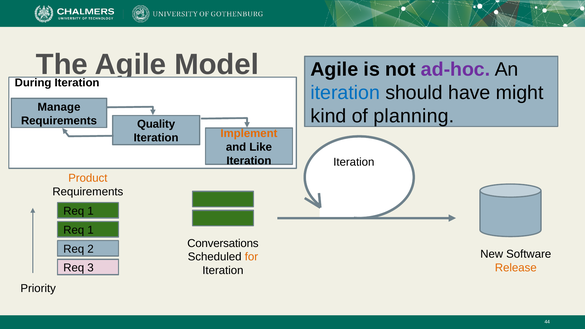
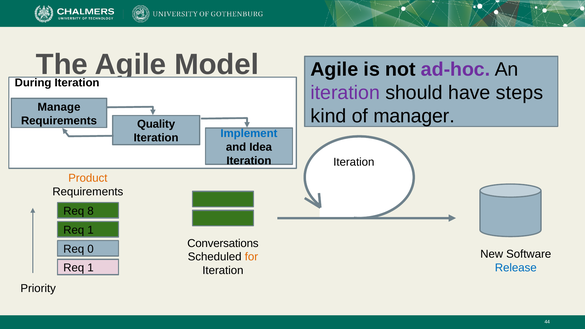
iteration colour: blue -> purple (345, 93)
might: might -> steps (520, 93)
planning: planning -> manager (414, 116)
Implement colour: orange -> blue (249, 133)
Like: Like -> Idea (261, 147)
1: 1 -> 8 (91, 211)
2: 2 -> 0 (91, 249)
Release colour: orange -> blue (516, 268)
3: 3 -> 1 (91, 268)
